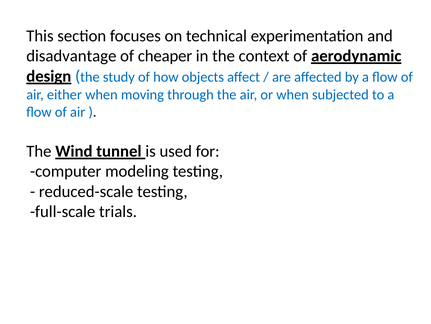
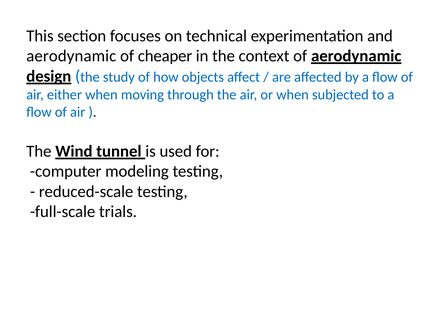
disadvantage: disadvantage -> aerodynamic (71, 56)
